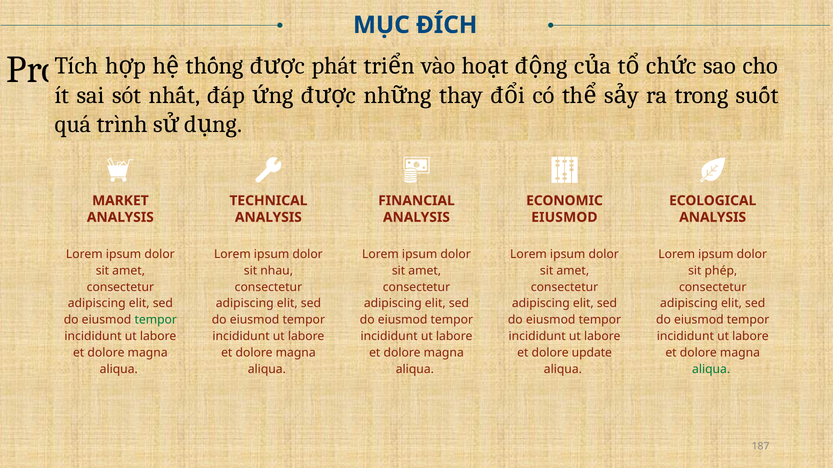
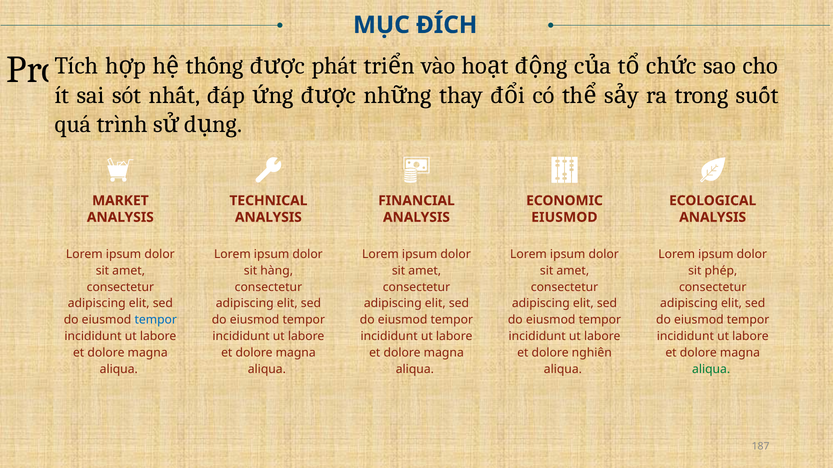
nhau: nhau -> hàng (277, 271)
tempor colour: green -> blue (156, 320)
update: update -> nghiên (592, 353)
